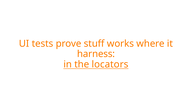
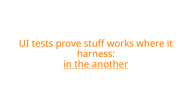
locators: locators -> another (110, 64)
